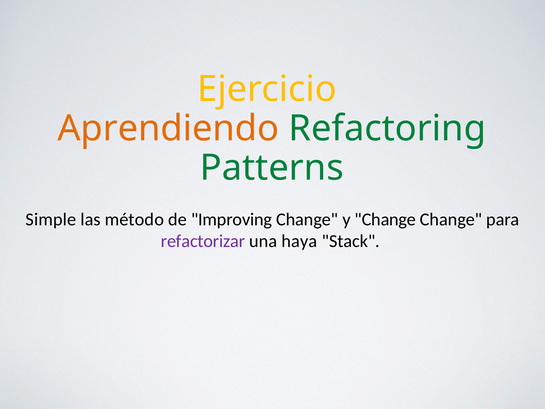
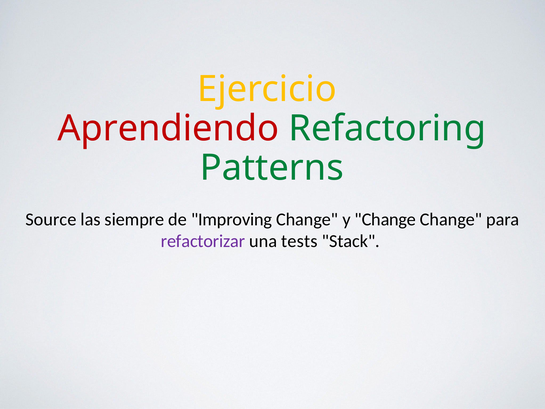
Aprendiendo colour: orange -> red (168, 128)
Simple: Simple -> Source (51, 219)
método: método -> siempre (134, 219)
haya: haya -> tests (299, 241)
